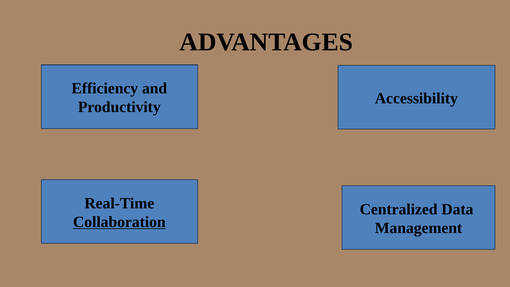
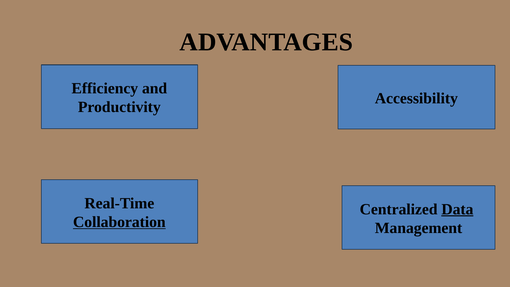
Data underline: none -> present (457, 209)
